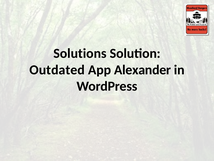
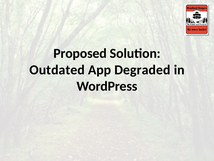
Solutions: Solutions -> Proposed (80, 53)
Alexander: Alexander -> Degraded (142, 70)
